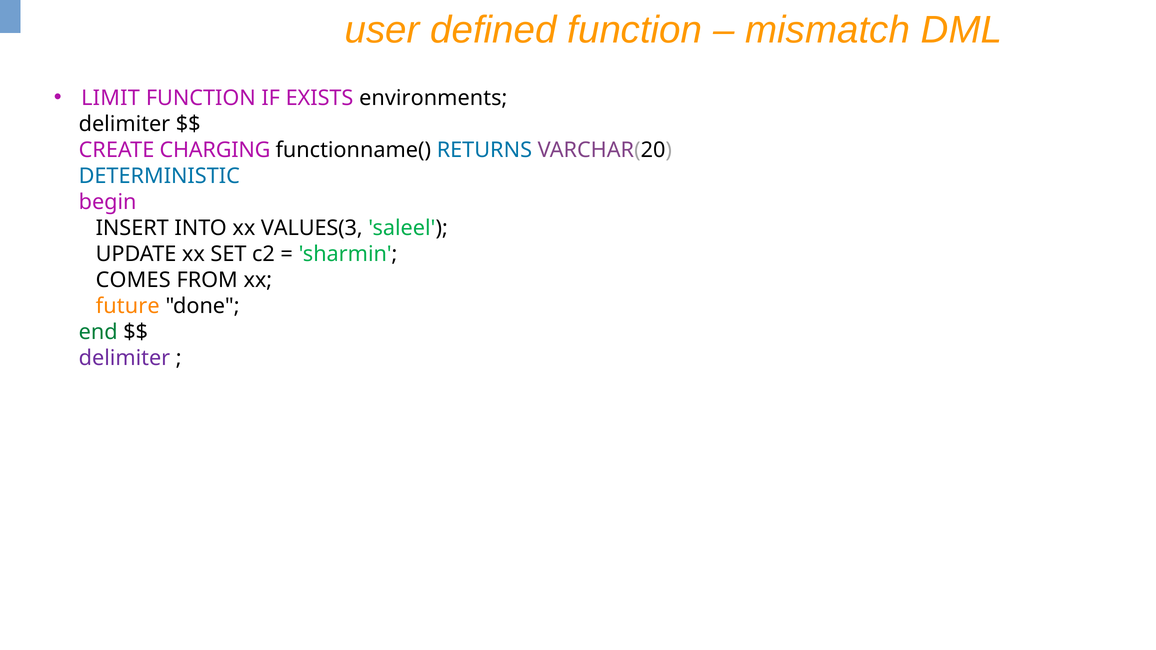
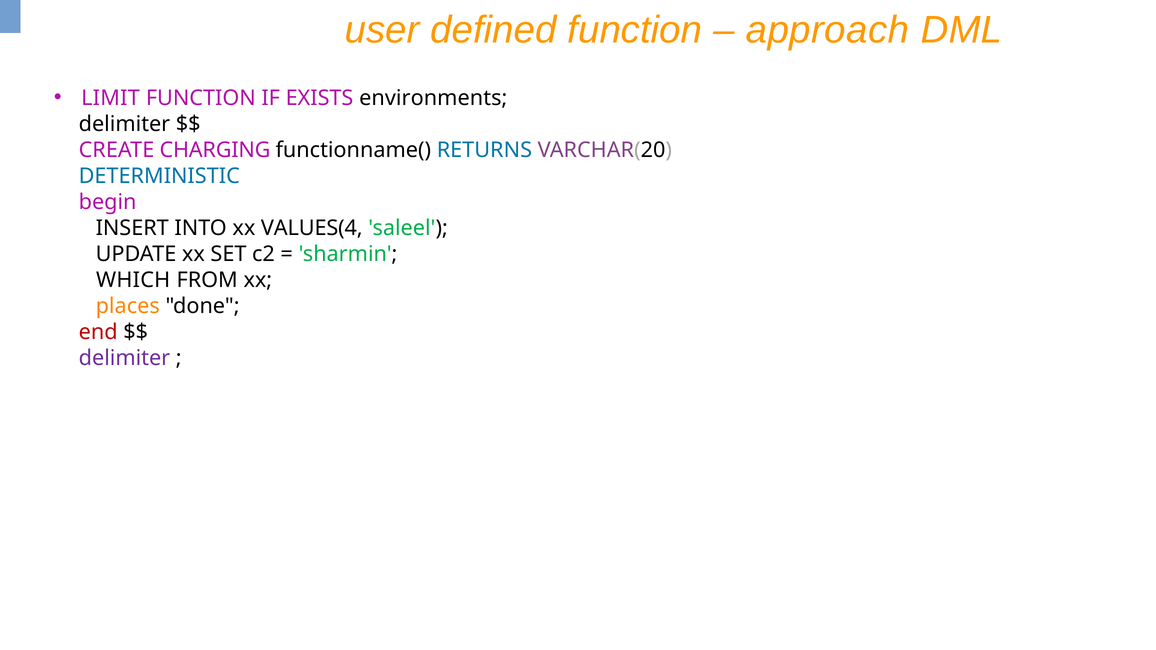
mismatch: mismatch -> approach (827, 30)
VALUES(3: VALUES(3 -> VALUES(4 (312, 228)
COMES: COMES -> WHICH (133, 280)
future: future -> places (128, 306)
end colour: green -> red (98, 332)
